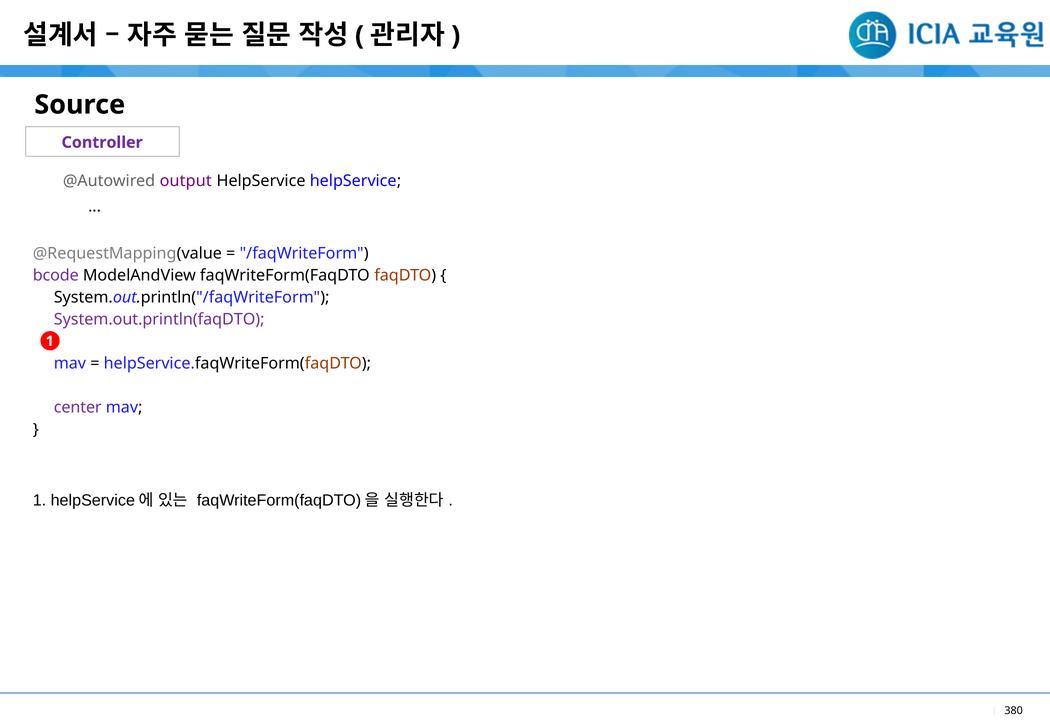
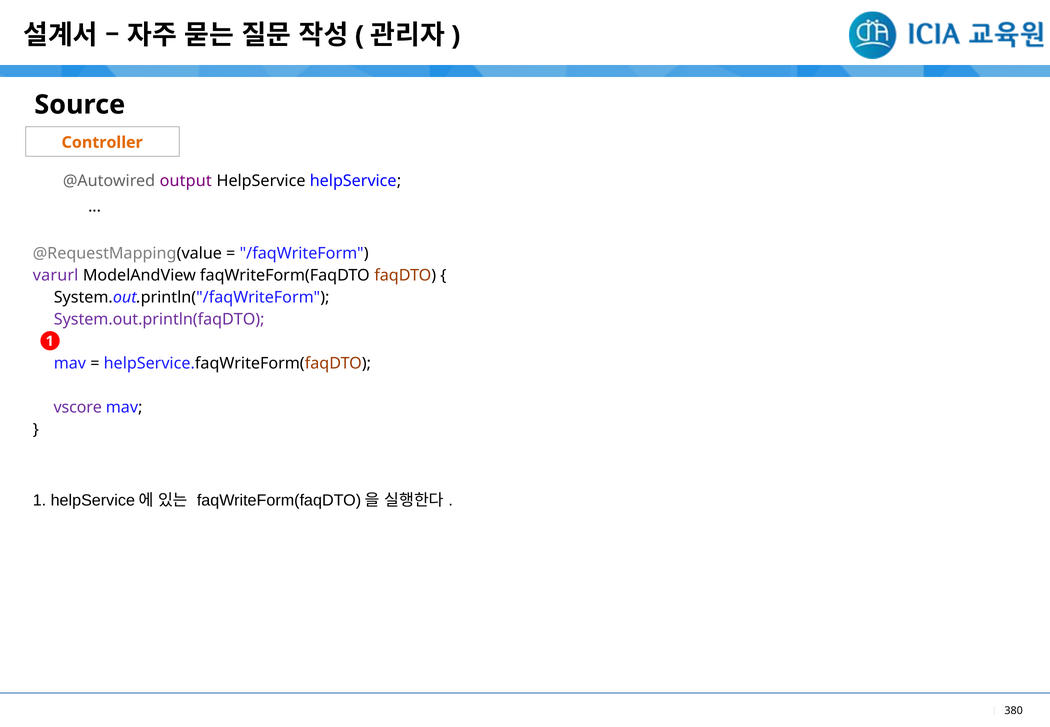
Controller colour: purple -> orange (102, 142)
bcode: bcode -> varurl (56, 276)
center: center -> vscore (78, 407)
